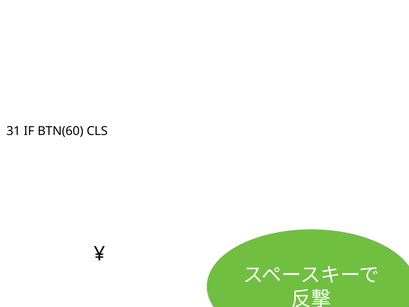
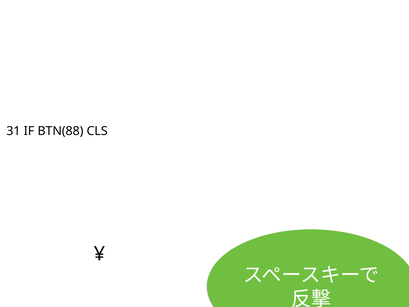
BTN(60: BTN(60 -> BTN(88 (60, 131)
